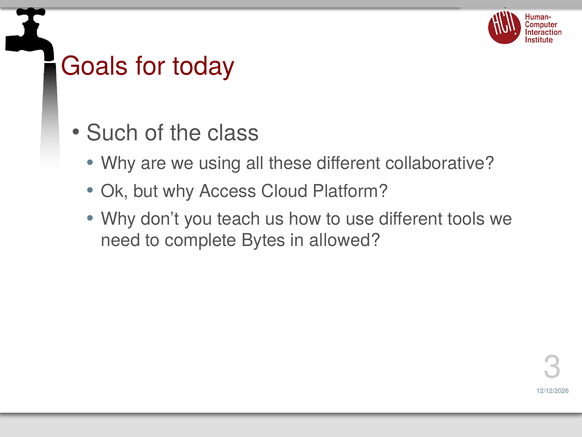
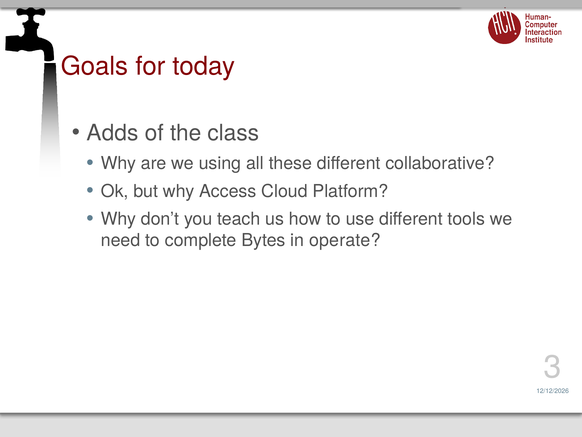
Such: Such -> Adds (112, 133)
allowed: allowed -> operate (345, 240)
